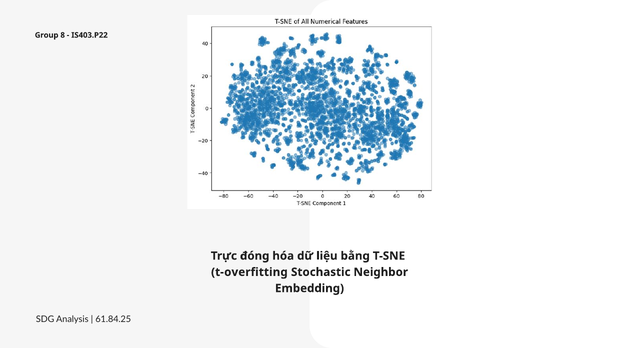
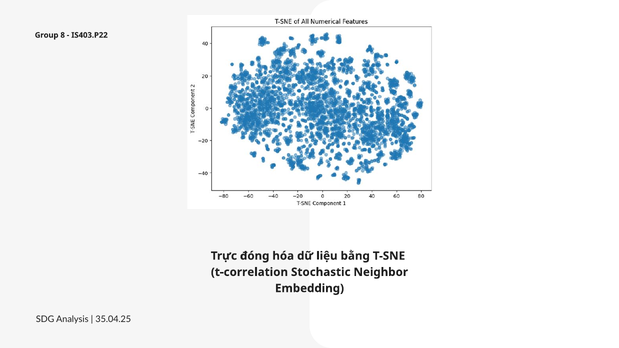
t-overfitting: t-overfitting -> t-correlation (249, 272)
61.84.25: 61.84.25 -> 35.04.25 (113, 320)
